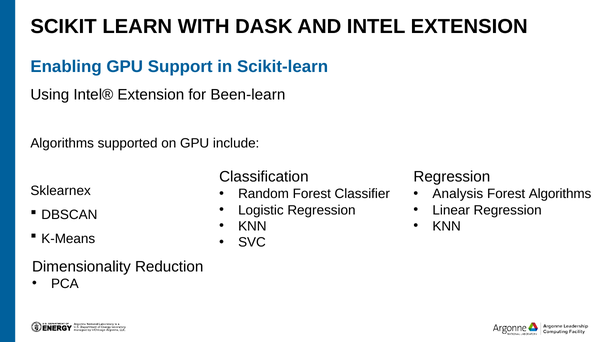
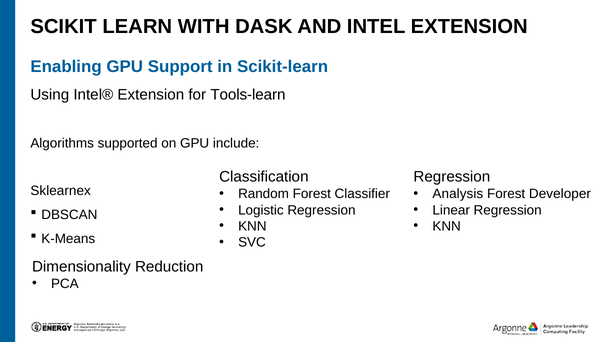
Been-learn: Been-learn -> Tools-learn (248, 95)
Forest Algorithms: Algorithms -> Developer (560, 194)
